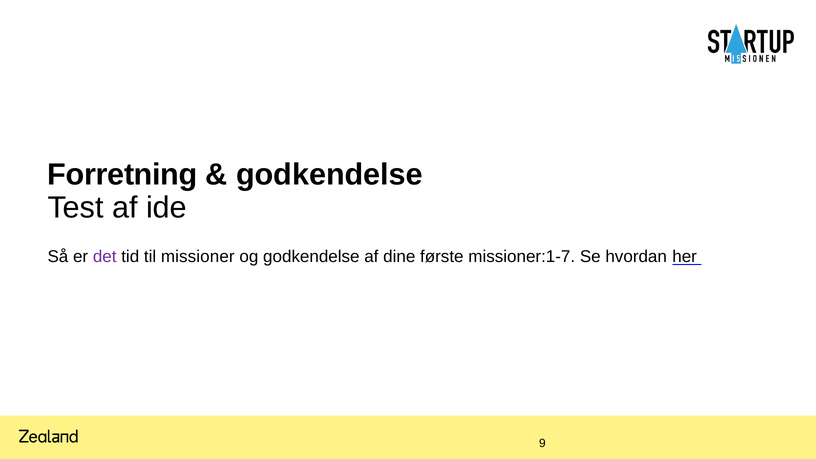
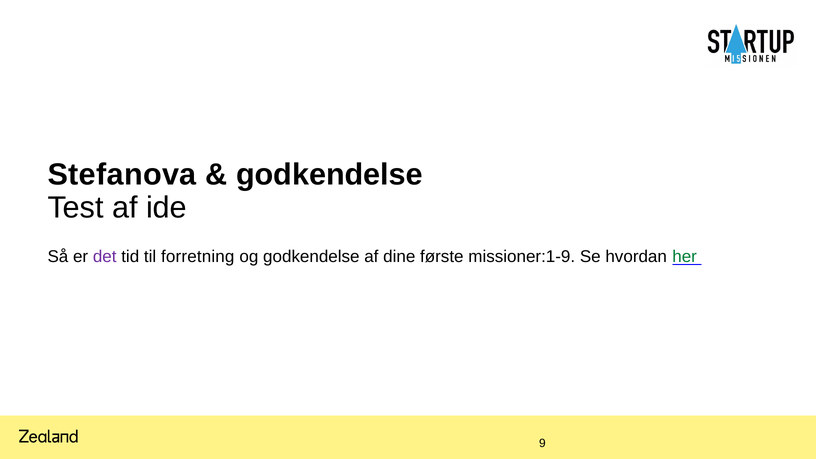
Forretning: Forretning -> Stefanova (122, 175)
missioner: missioner -> forretning (198, 257)
missioner:1-7: missioner:1-7 -> missioner:1-9 (522, 257)
her colour: black -> green (685, 257)
